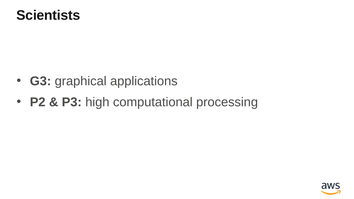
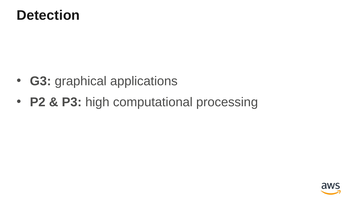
Scientists: Scientists -> Detection (48, 15)
